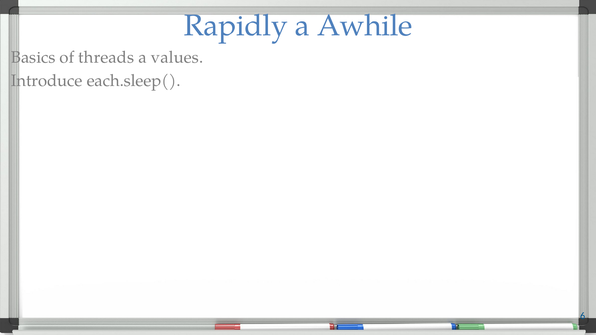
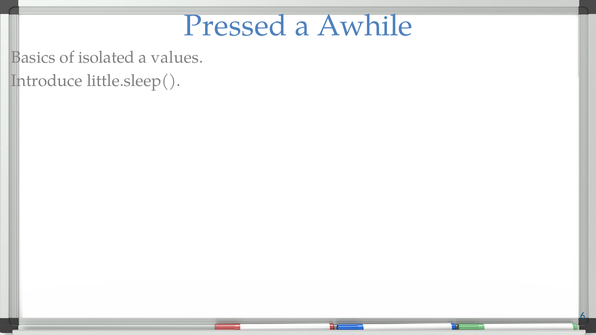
Rapidly: Rapidly -> Pressed (236, 26)
threads: threads -> isolated (106, 58)
each.sleep(: each.sleep( -> little.sleep( (134, 81)
